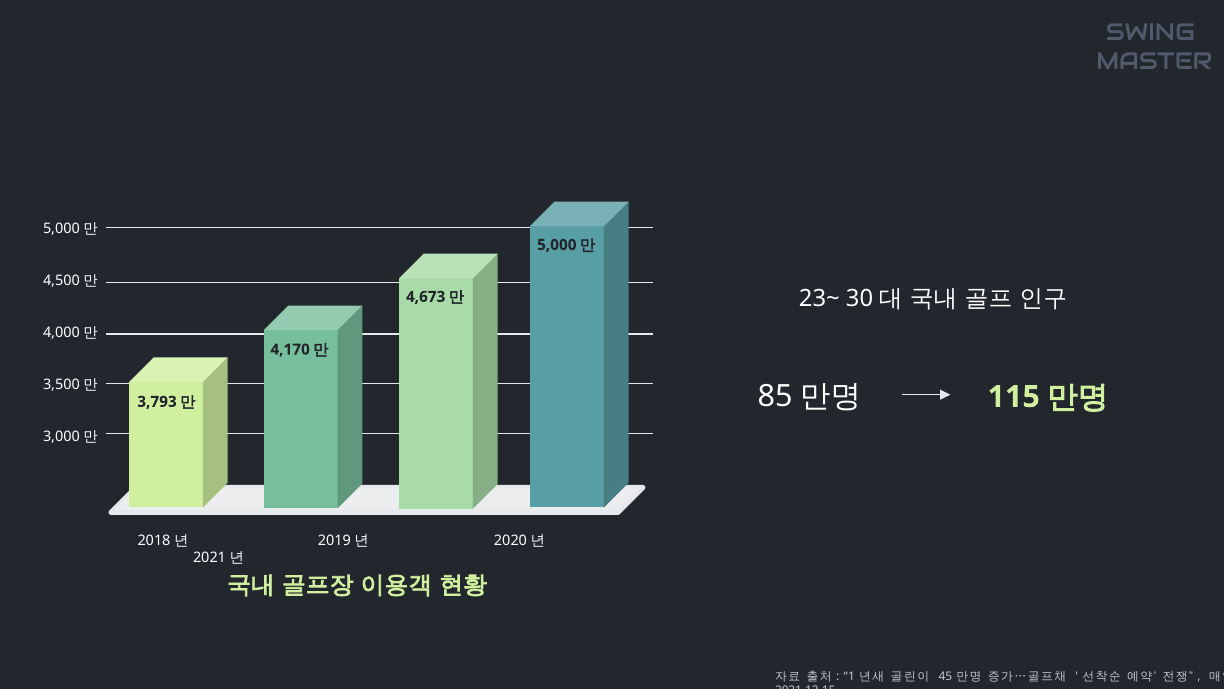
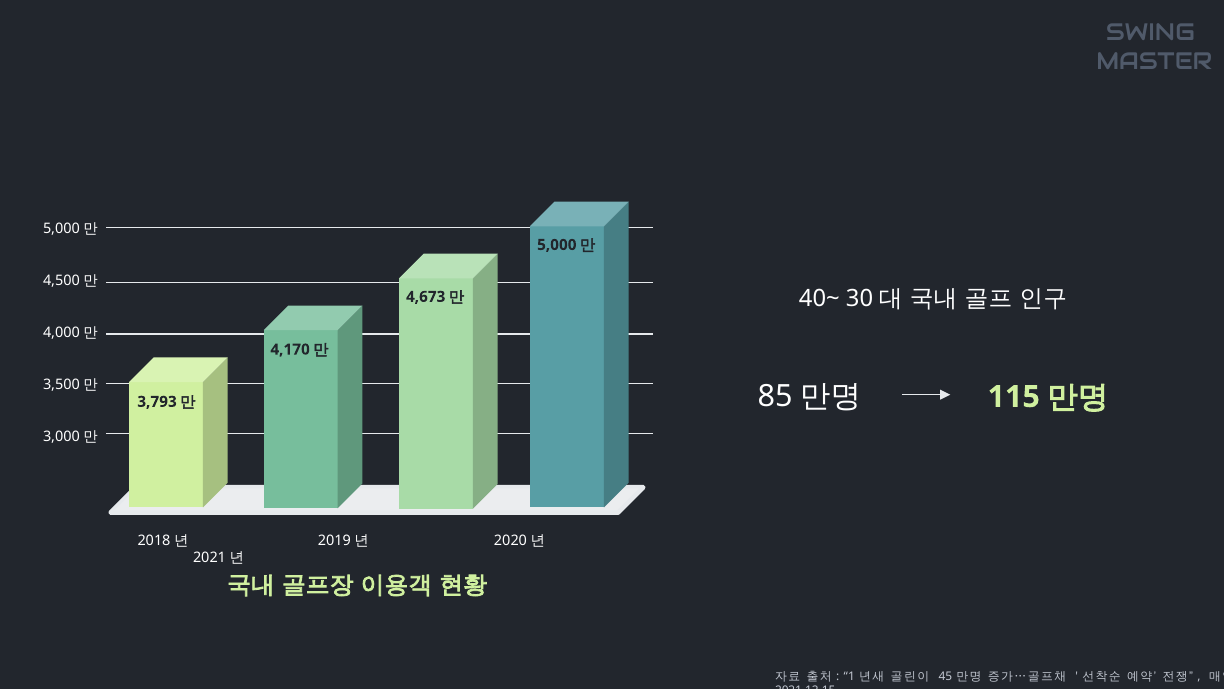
23~: 23~ -> 40~ (819, 298)
